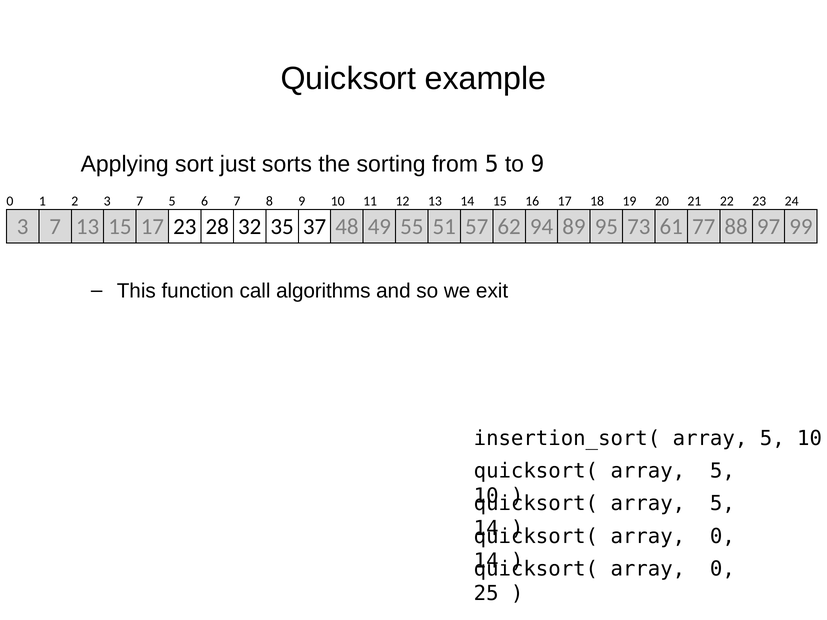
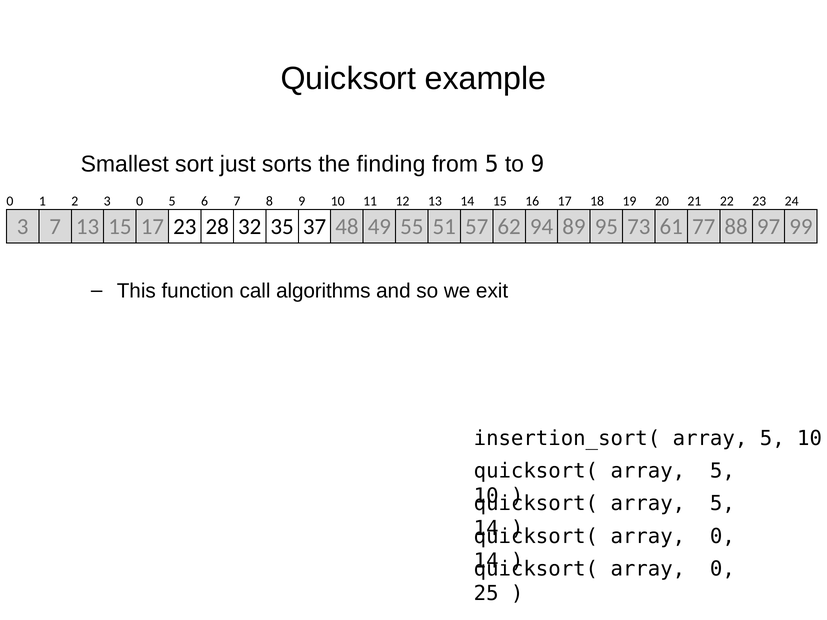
Applying: Applying -> Smallest (125, 164)
sorting: sorting -> finding (391, 164)
2 3 7: 7 -> 0 (140, 201)
